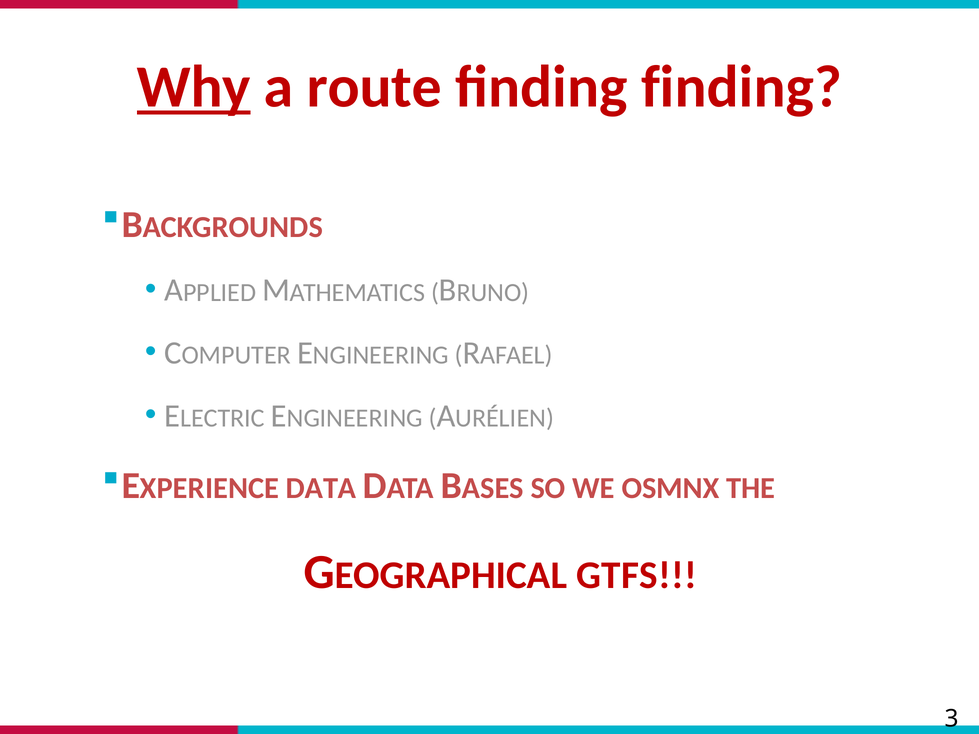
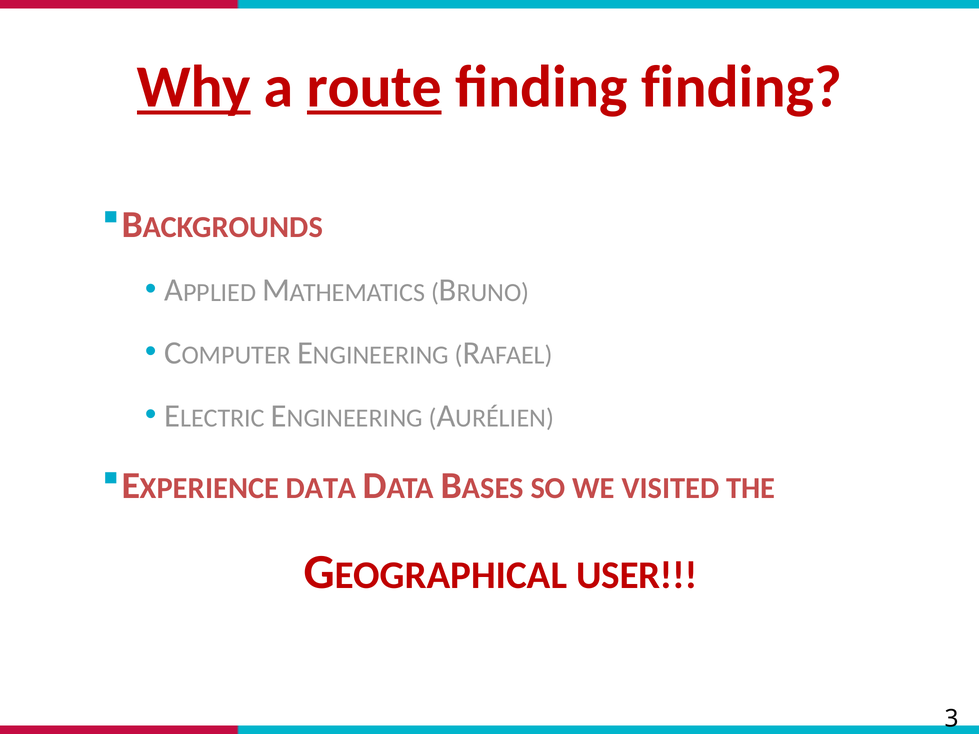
route underline: none -> present (374, 87)
OSMNX: OSMNX -> VISITED (670, 488)
GTFS: GTFS -> USER (637, 575)
